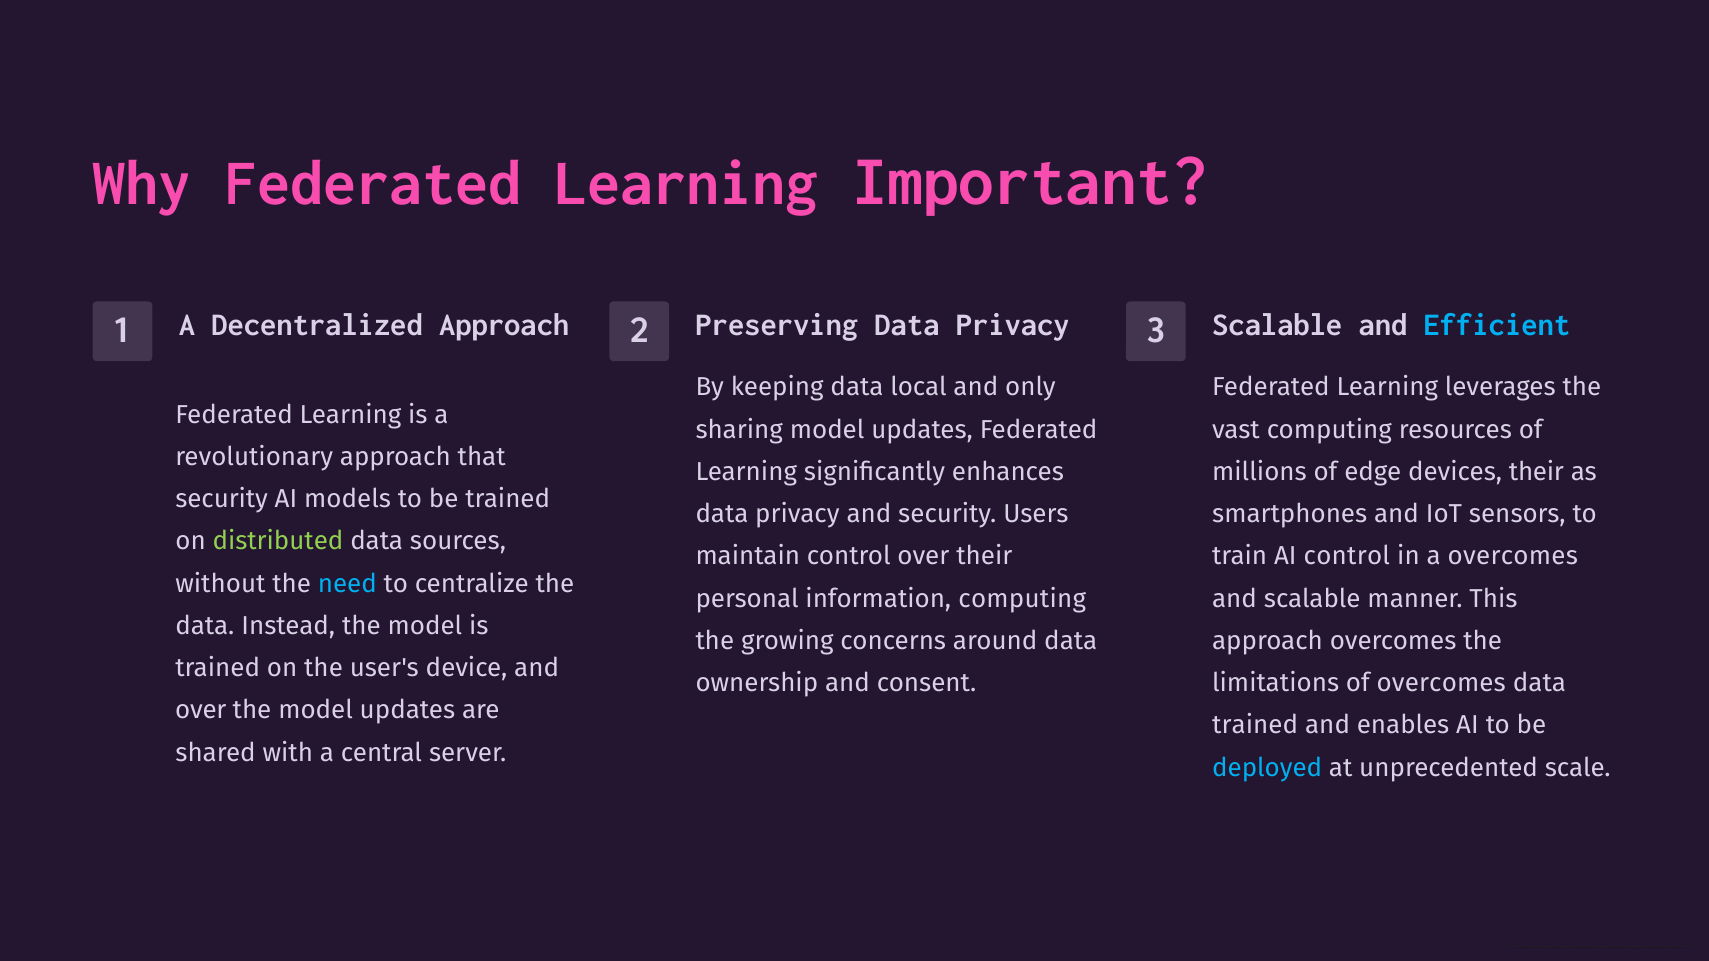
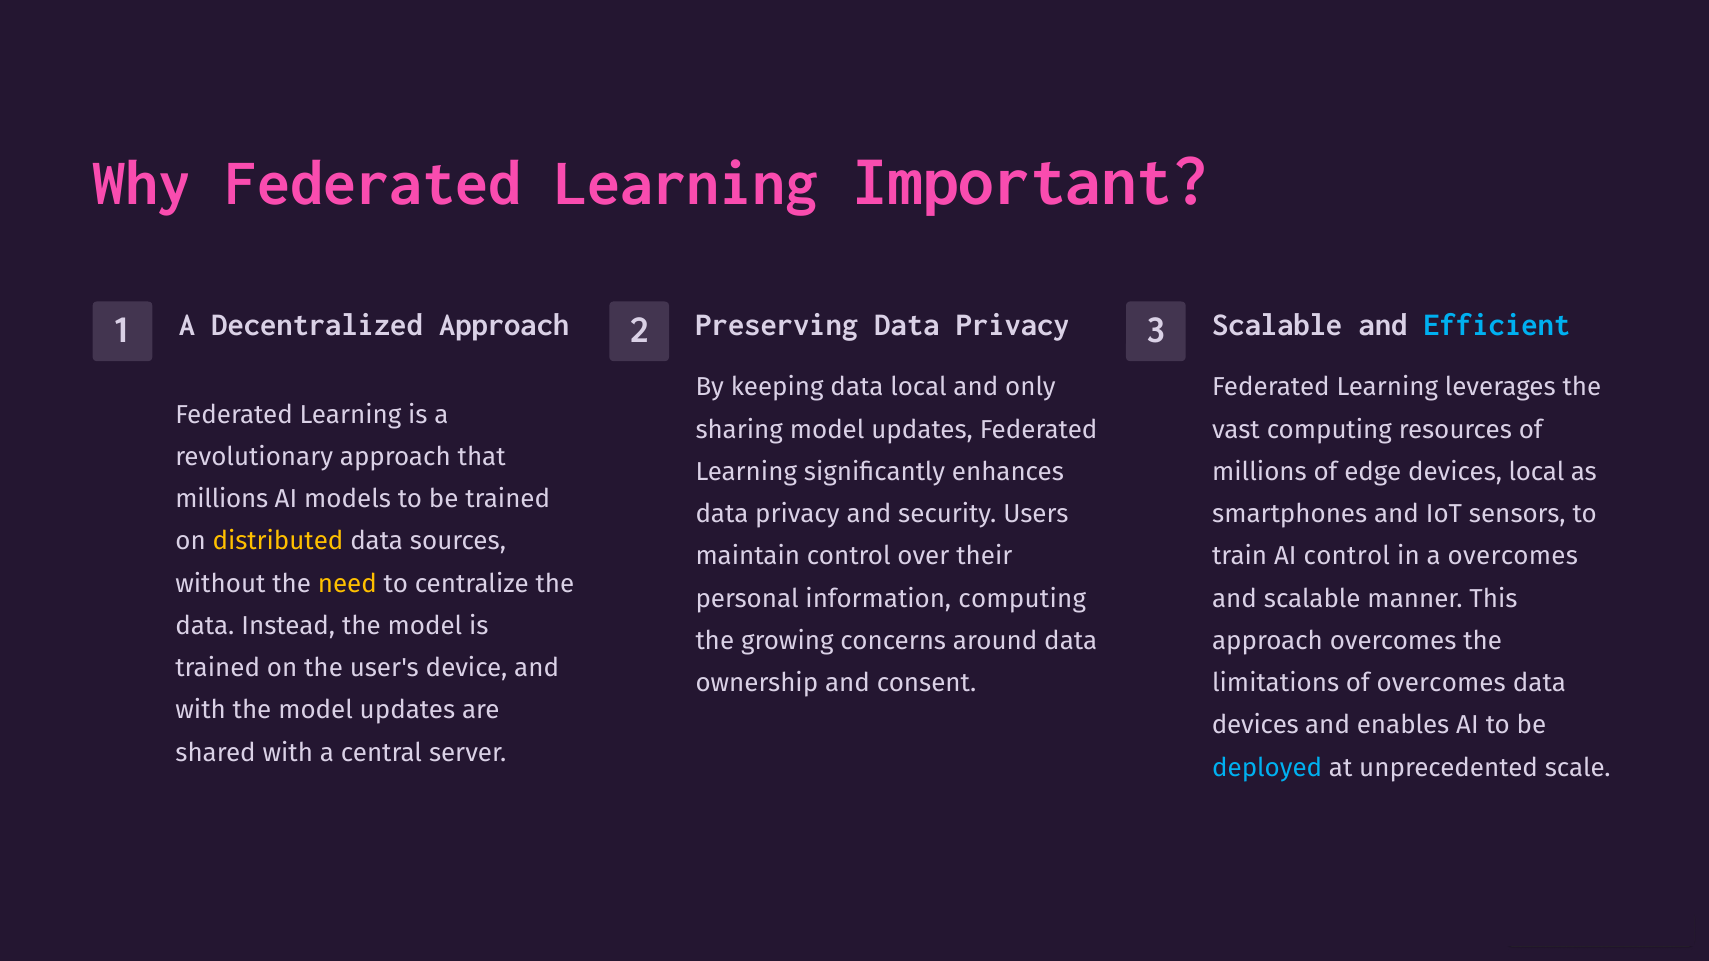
devices their: their -> local (1536, 472)
security: security -> millions (222, 499)
distributed colour: light green -> yellow (278, 542)
need colour: light blue -> yellow (347, 584)
over: over -> with (201, 711)
trained: trained -> devices (1255, 726)
